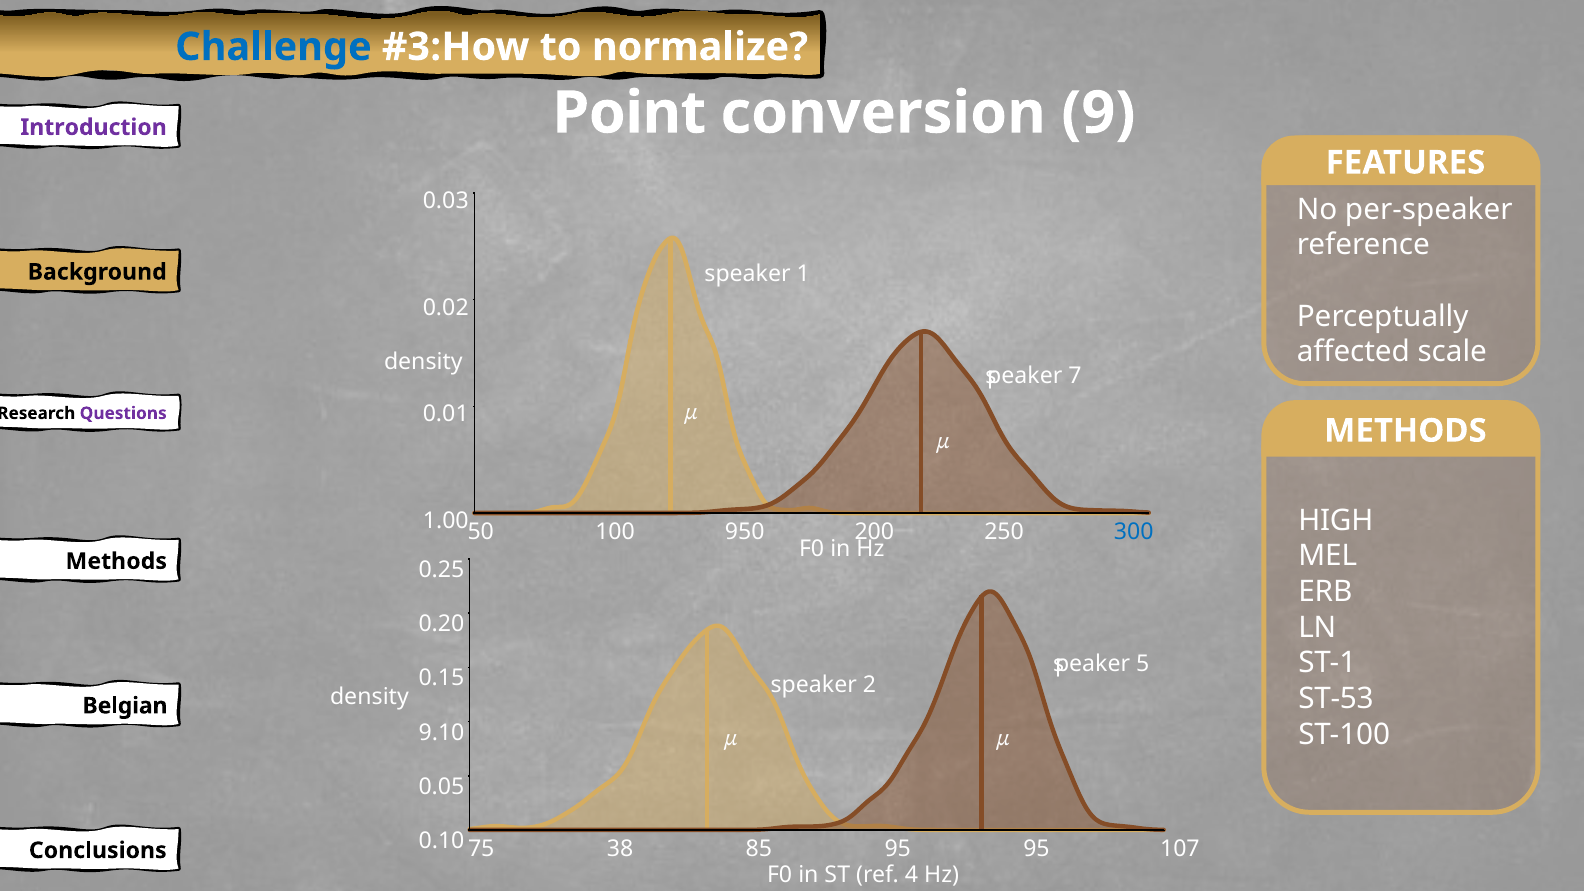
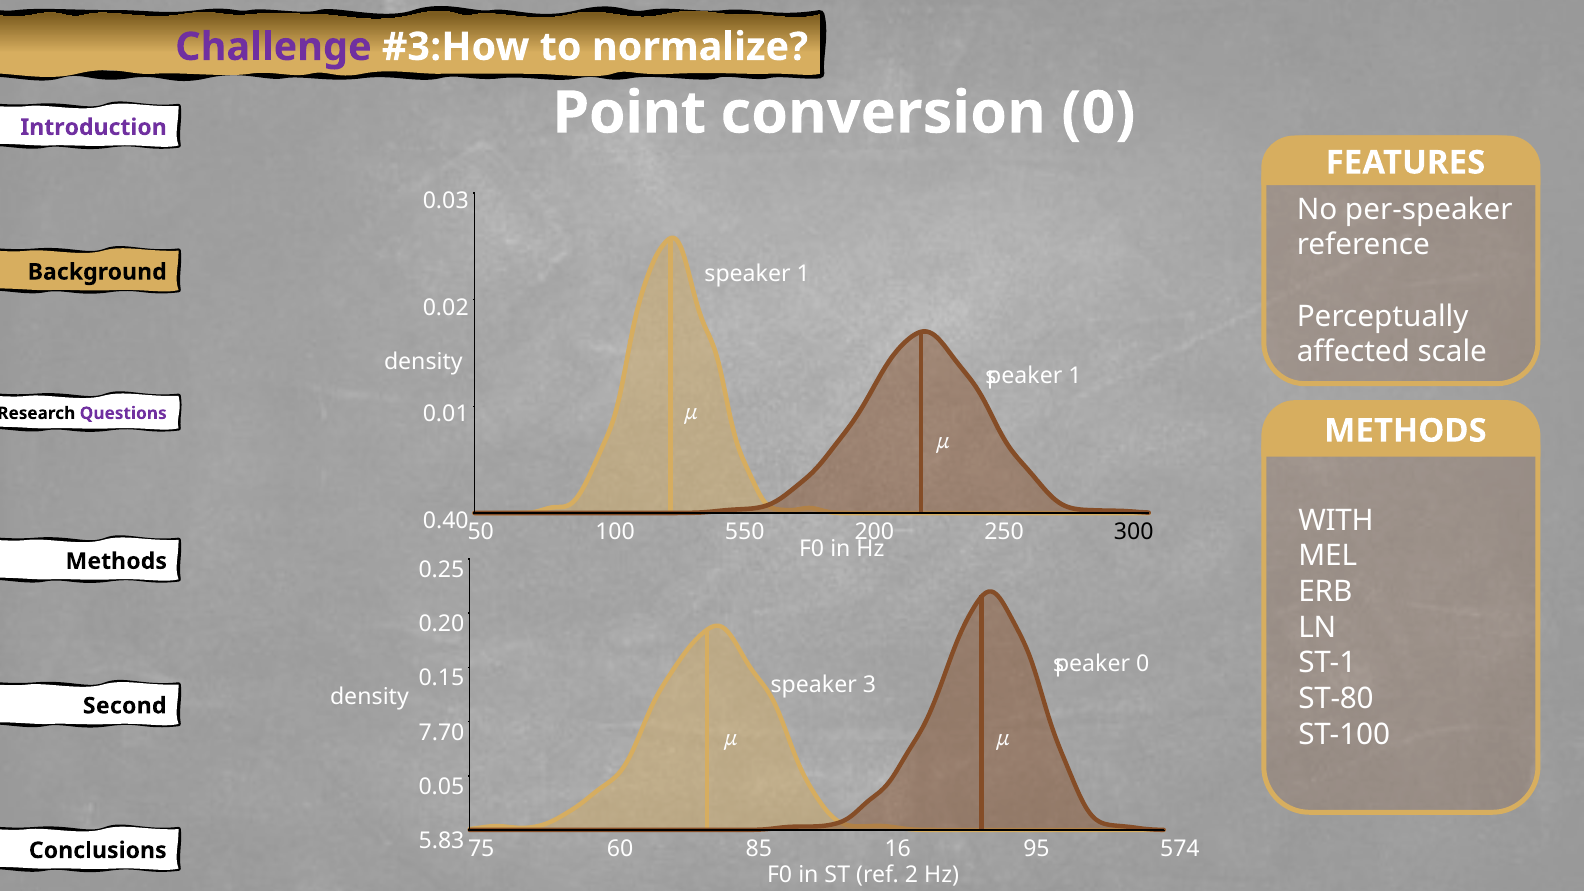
Challenge colour: blue -> purple (273, 47)
conversion 9: 9 -> 0 (1098, 113)
7: 7 -> 1 (1075, 376)
HIGH: HIGH -> WITH (1336, 520)
1.00: 1.00 -> 0.40 (446, 521)
950: 950 -> 550 (745, 532)
300 colour: blue -> black (1134, 532)
speaker 5: 5 -> 0 (1143, 664)
2: 2 -> 3 (869, 685)
ST-53: ST-53 -> ST-80 (1336, 699)
Belgian: Belgian -> Second (125, 706)
9.10: 9.10 -> 7.70 (442, 733)
0.10: 0.10 -> 5.83 (442, 841)
38: 38 -> 60 (620, 849)
85 95: 95 -> 16 (898, 849)
107: 107 -> 574 (1180, 849)
4: 4 -> 2 (912, 874)
